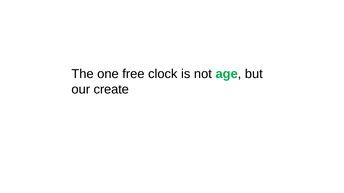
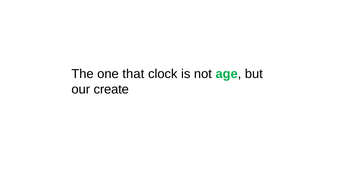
free: free -> that (133, 74)
